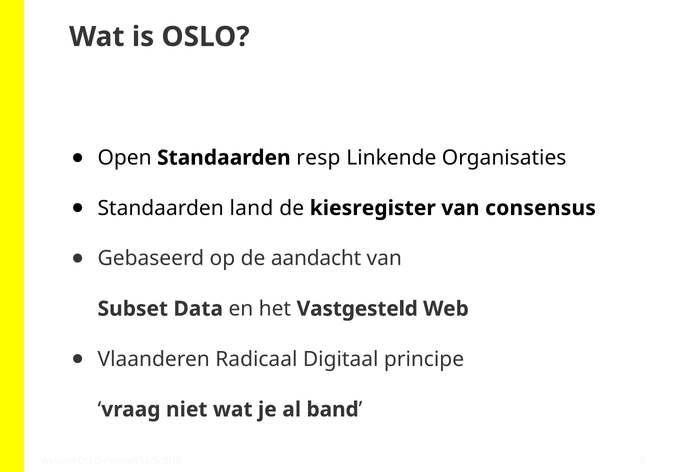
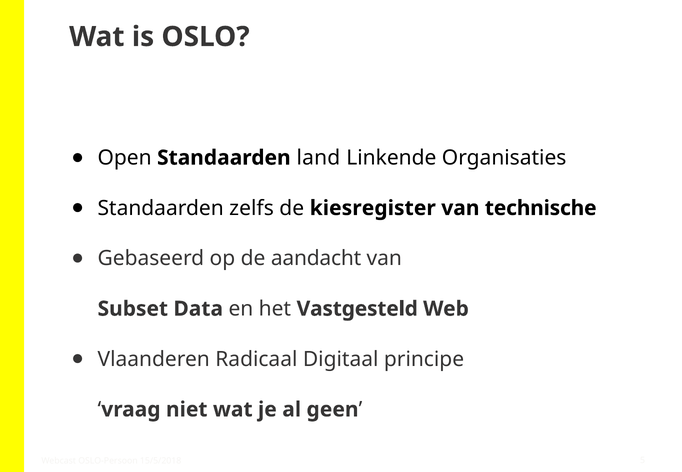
resp: resp -> land (318, 158)
land: land -> zelfs (252, 208)
consensus: consensus -> technische (541, 208)
band: band -> geen (333, 410)
